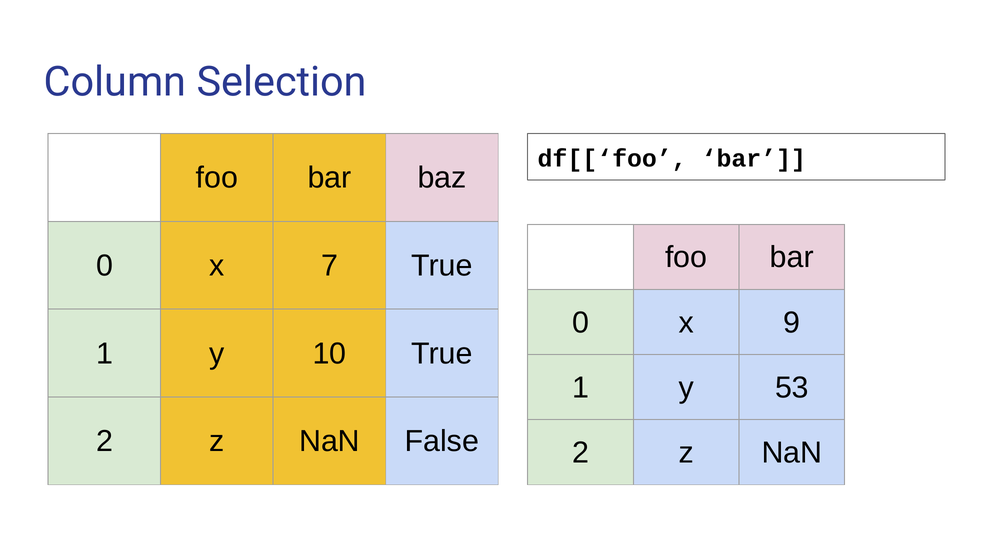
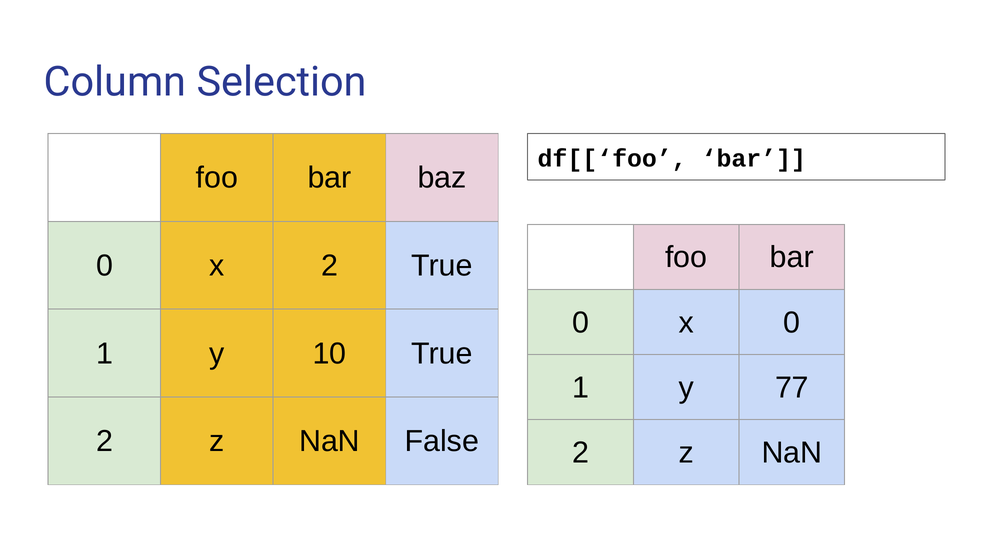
x 7: 7 -> 2 (330, 266)
x 9: 9 -> 0 (792, 323)
53: 53 -> 77 (792, 388)
